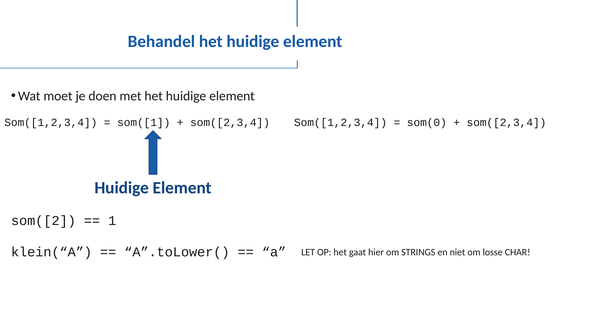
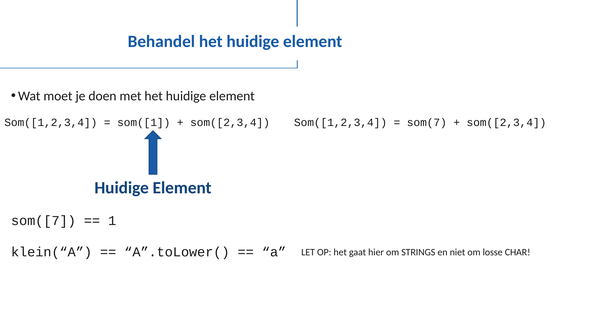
som(0: som(0 -> som(7 (427, 122)
som([2: som([2 -> som([7 (43, 221)
